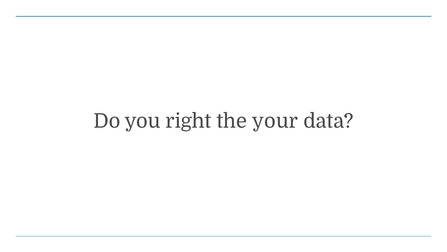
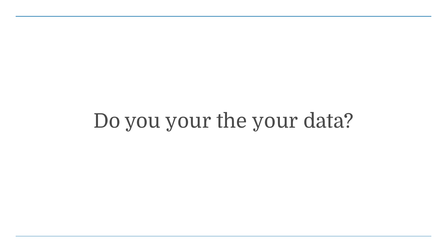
you right: right -> your (188, 121)
